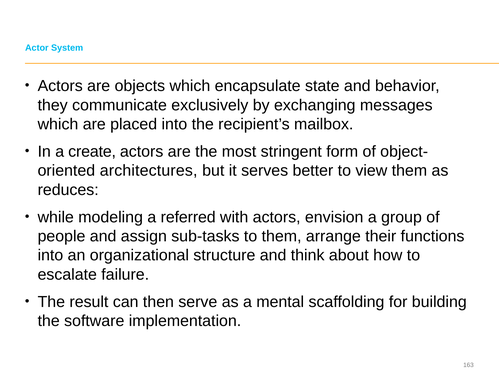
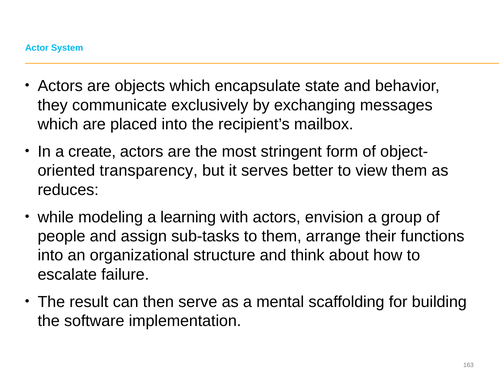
architectures: architectures -> transparency (149, 171)
referred: referred -> learning (188, 217)
